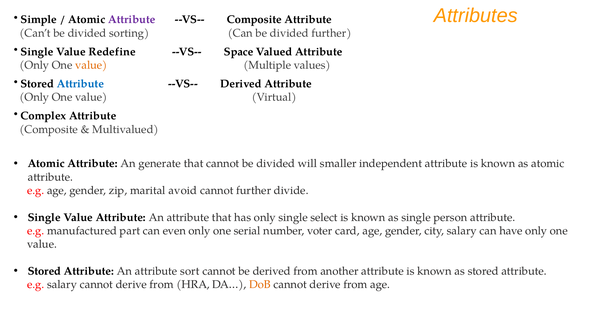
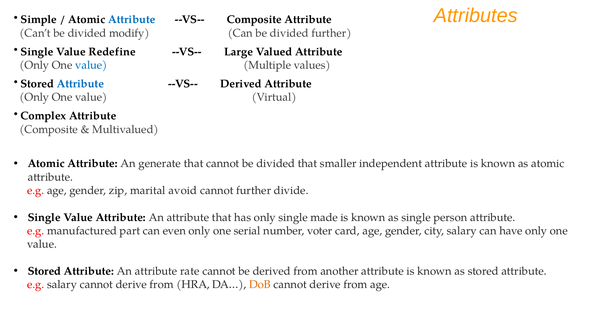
Attribute colour: purple -> blue (132, 20)
sorting: sorting -> modify (129, 33)
Space: Space -> Large (239, 52)
value colour: orange -> blue (91, 65)
divided will: will -> that (307, 163)
select: select -> made (324, 217)
sort: sort -> rate (190, 271)
